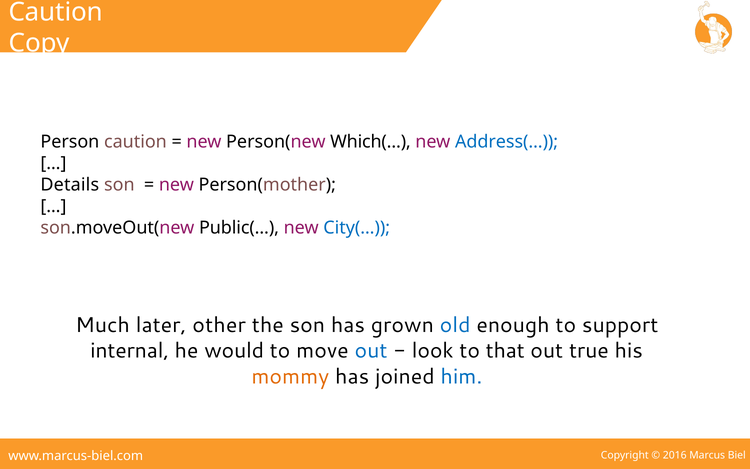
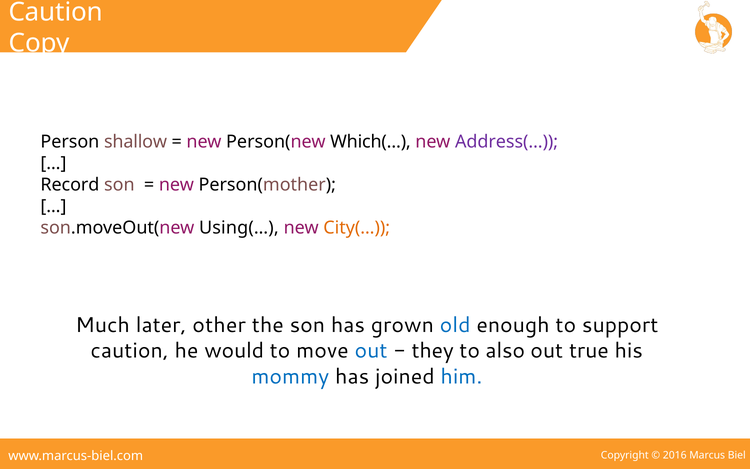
Person caution: caution -> shallow (136, 141)
Address(… colour: blue -> purple (507, 141)
Details: Details -> Record (70, 185)
Public(…: Public(… -> Using(… (239, 228)
City(… colour: blue -> orange (357, 228)
internal: internal -> caution (130, 351)
look: look -> they (433, 351)
that: that -> also (505, 351)
mommy colour: orange -> blue (290, 376)
